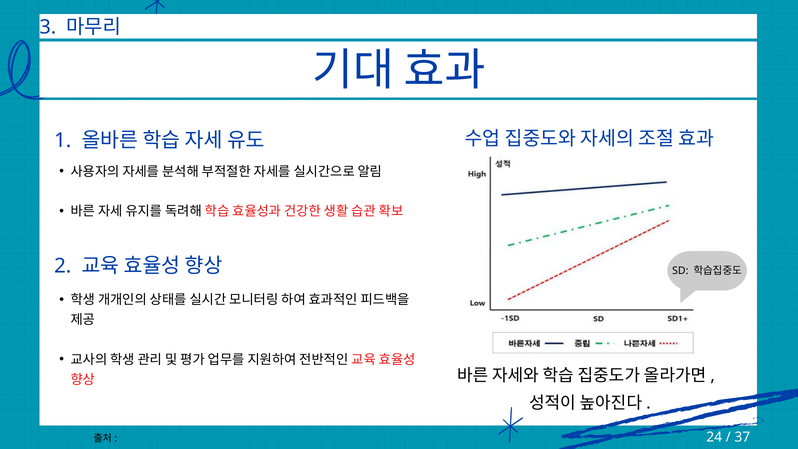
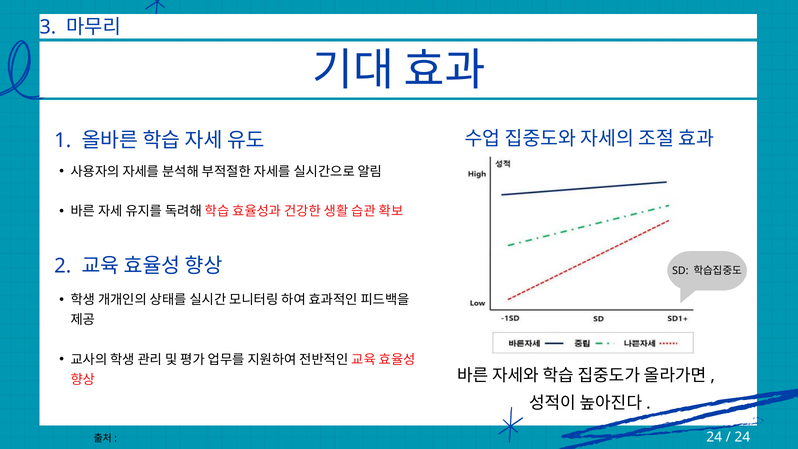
37: 37 -> 24 (742, 437)
